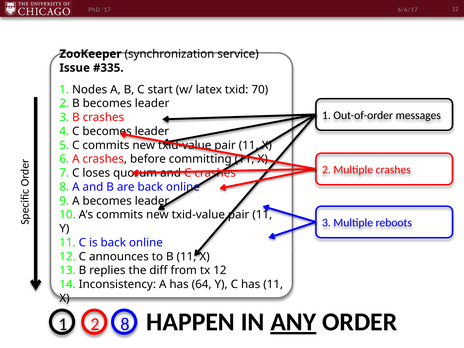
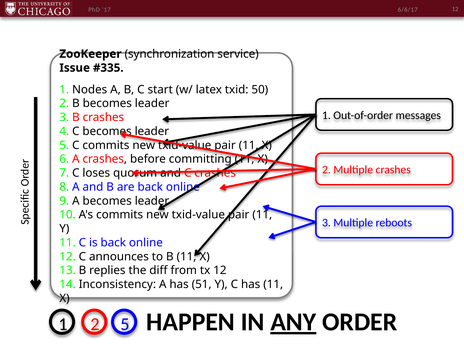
70: 70 -> 50 (260, 90)
64: 64 -> 51 (202, 284)
2 8: 8 -> 5 (125, 324)
